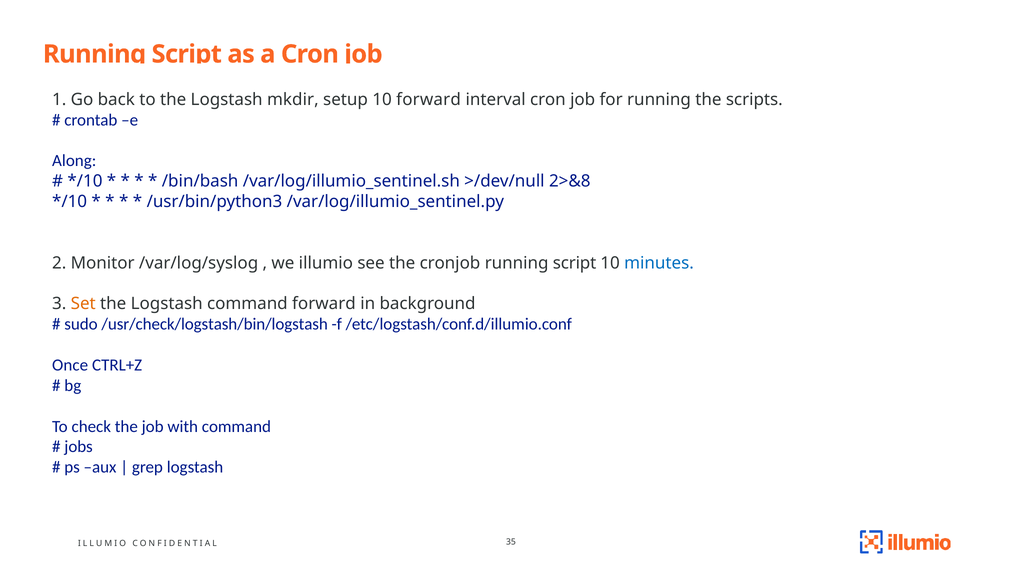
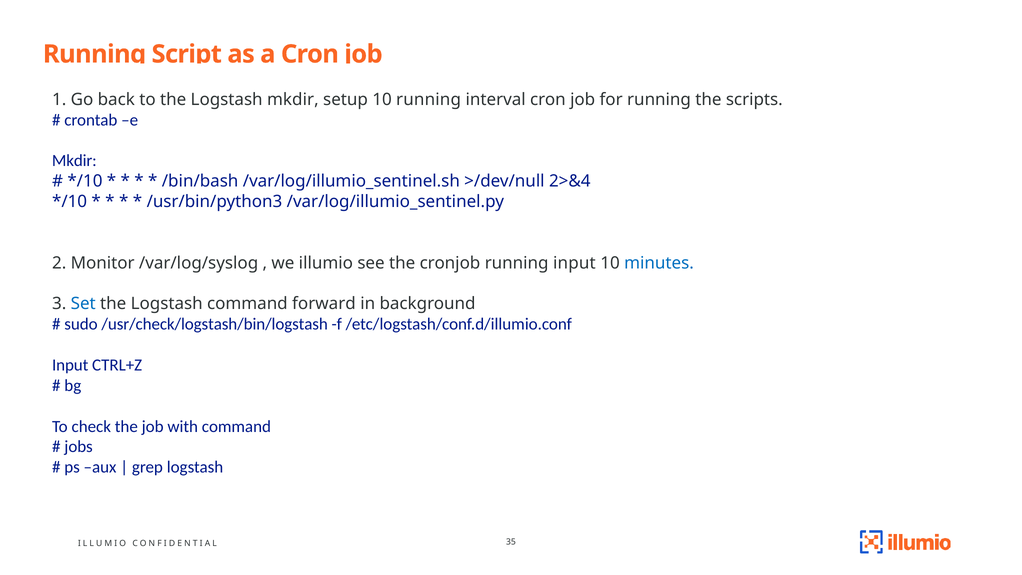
10 forward: forward -> running (429, 99)
Along: Along -> Mkdir (74, 161)
2>&8: 2>&8 -> 2>&4 (570, 181)
cronjob running script: script -> input (574, 263)
Set colour: orange -> blue (83, 304)
Once: Once -> Input (70, 365)
